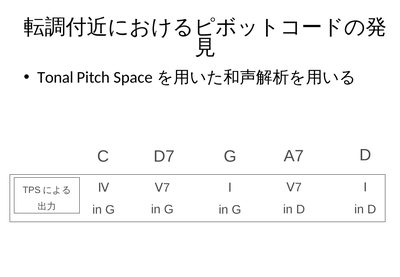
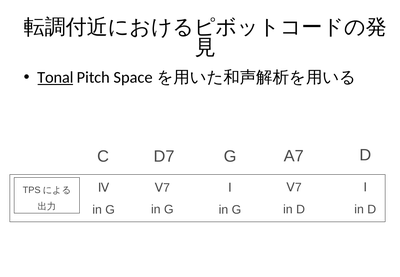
Tonal underline: none -> present (55, 77)
